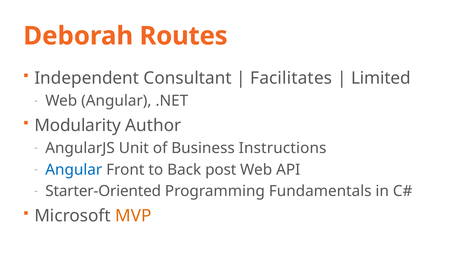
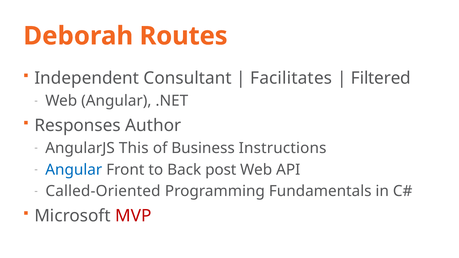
Limited: Limited -> Filtered (381, 78)
Modularity: Modularity -> Responses (78, 126)
Unit: Unit -> This (134, 148)
Starter-Oriented: Starter-Oriented -> Called-Oriented (103, 191)
MVP colour: orange -> red (133, 216)
